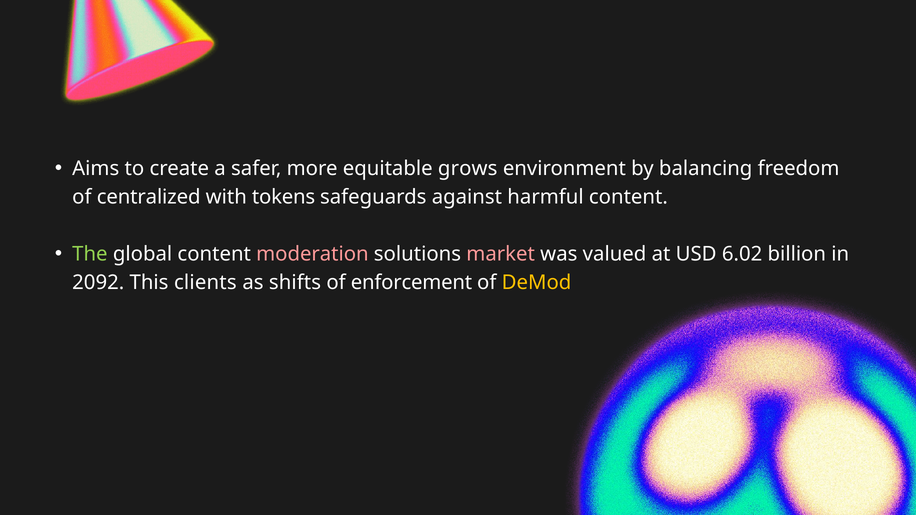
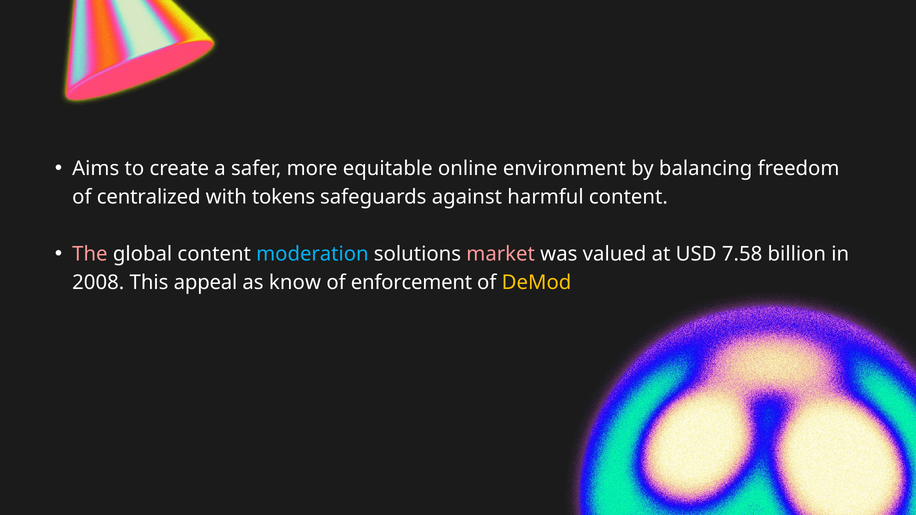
grows: grows -> online (468, 169)
The colour: light green -> pink (90, 254)
moderation colour: pink -> light blue (312, 254)
6.02: 6.02 -> 7.58 (742, 254)
2092: 2092 -> 2008 (98, 283)
clients: clients -> appeal (206, 283)
shifts: shifts -> know (295, 283)
